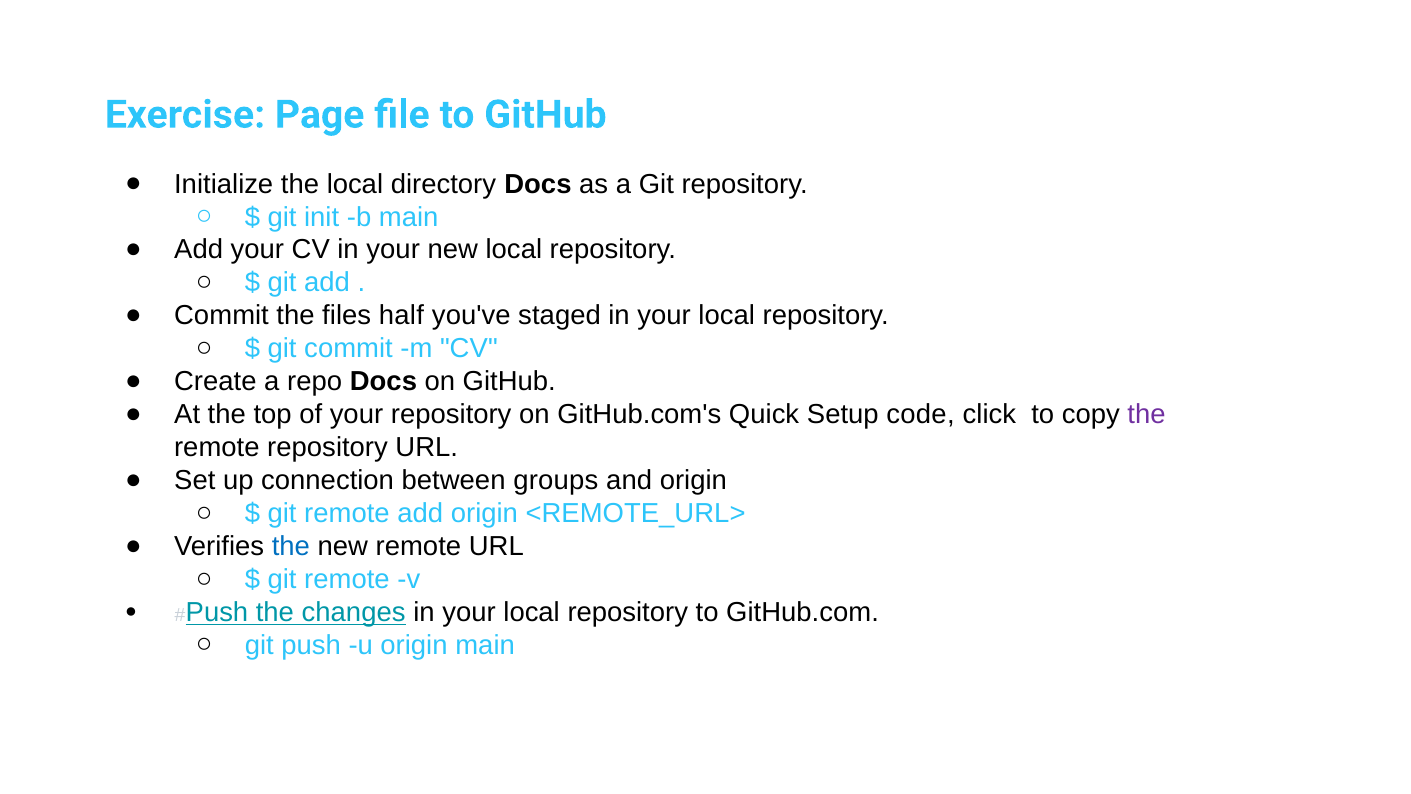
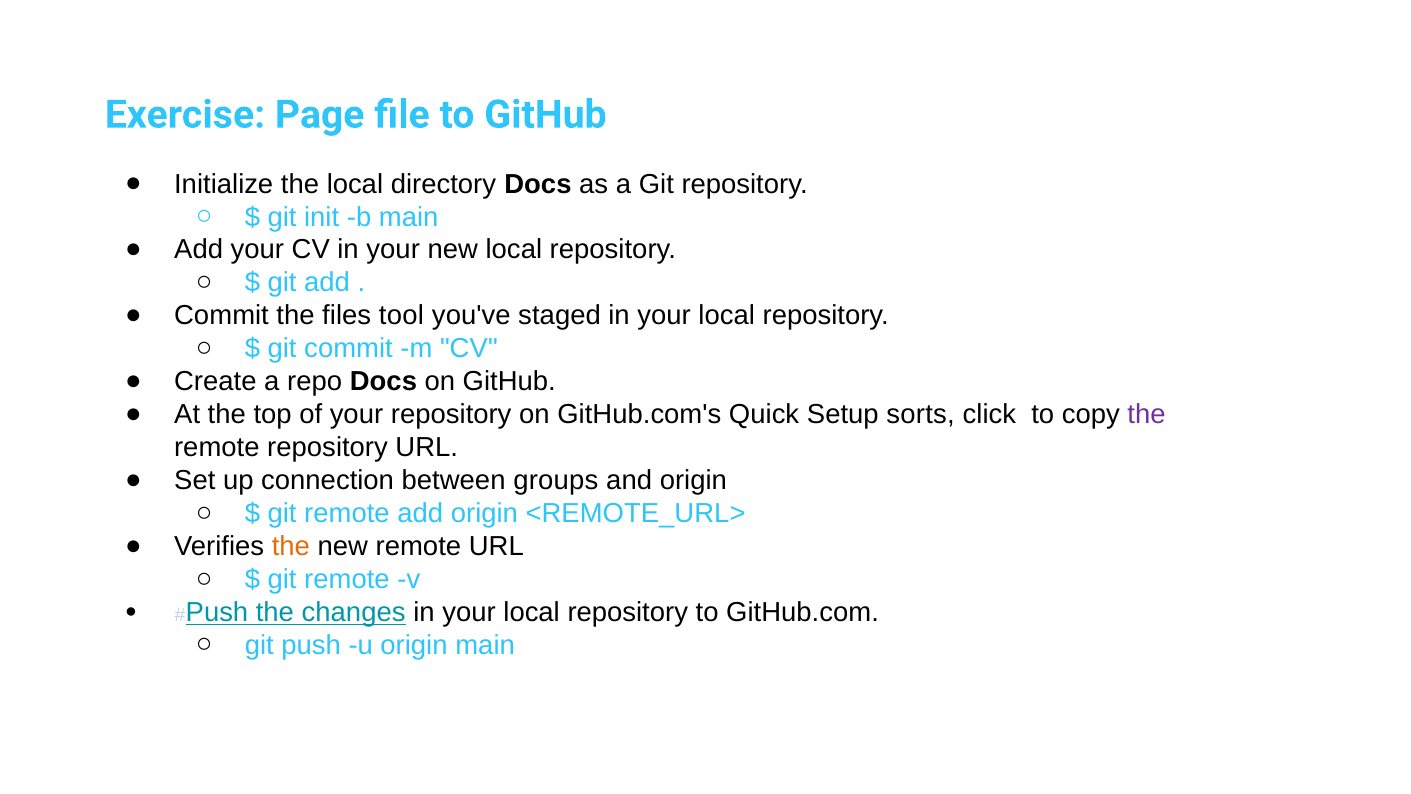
half: half -> tool (401, 316)
code: code -> sorts (921, 415)
the colour: blue -> orange (291, 546)
